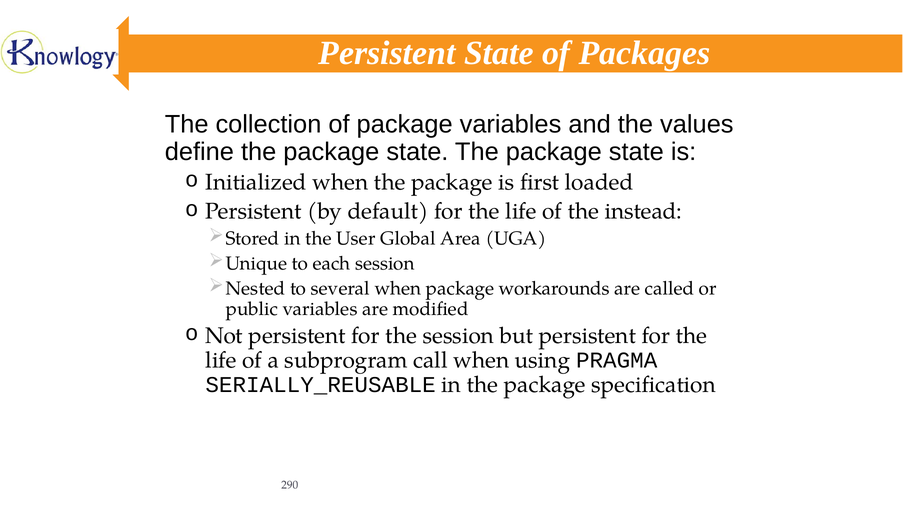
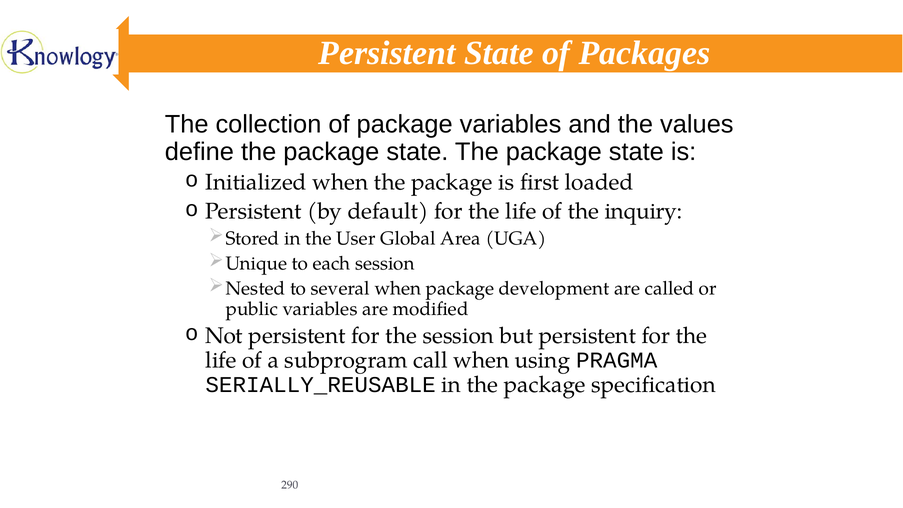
instead: instead -> inquiry (643, 211)
workarounds: workarounds -> development (554, 288)
